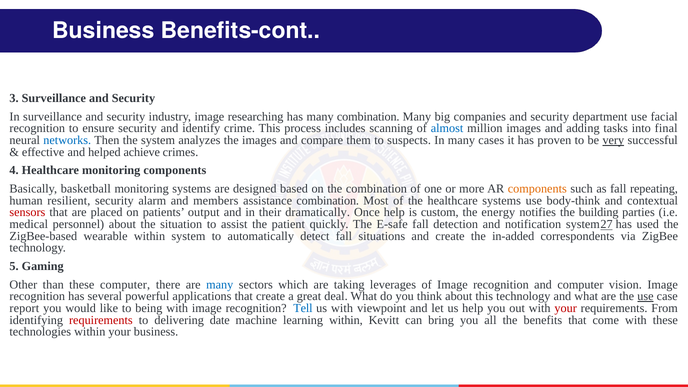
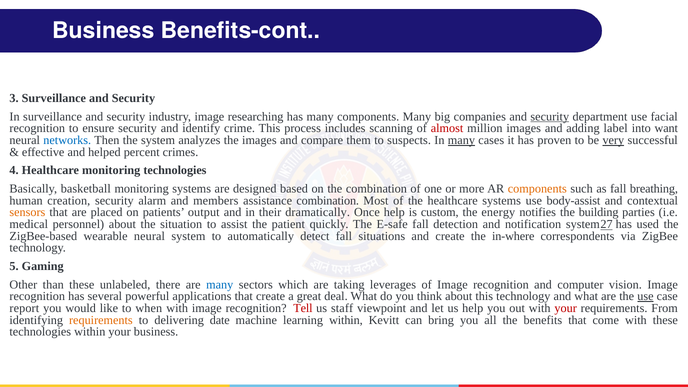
many combination: combination -> components (368, 117)
security underline: none -> present (550, 117)
almost colour: blue -> red (447, 128)
tasks: tasks -> label (616, 128)
final: final -> want (666, 128)
many underline: none -> present (461, 140)
achieve: achieve -> percent (142, 152)
monitoring components: components -> technologies (175, 170)
repeating: repeating -> breathing (654, 189)
resilient: resilient -> creation (69, 201)
body-think: body-think -> body-assist (573, 201)
sensors colour: red -> orange (27, 212)
wearable within: within -> neural (149, 236)
in-added: in-added -> in-where (513, 236)
these computer: computer -> unlabeled (125, 285)
being: being -> when (149, 308)
Tell colour: blue -> red (303, 308)
us with: with -> staff (342, 308)
requirements colour: red -> orange (101, 320)
